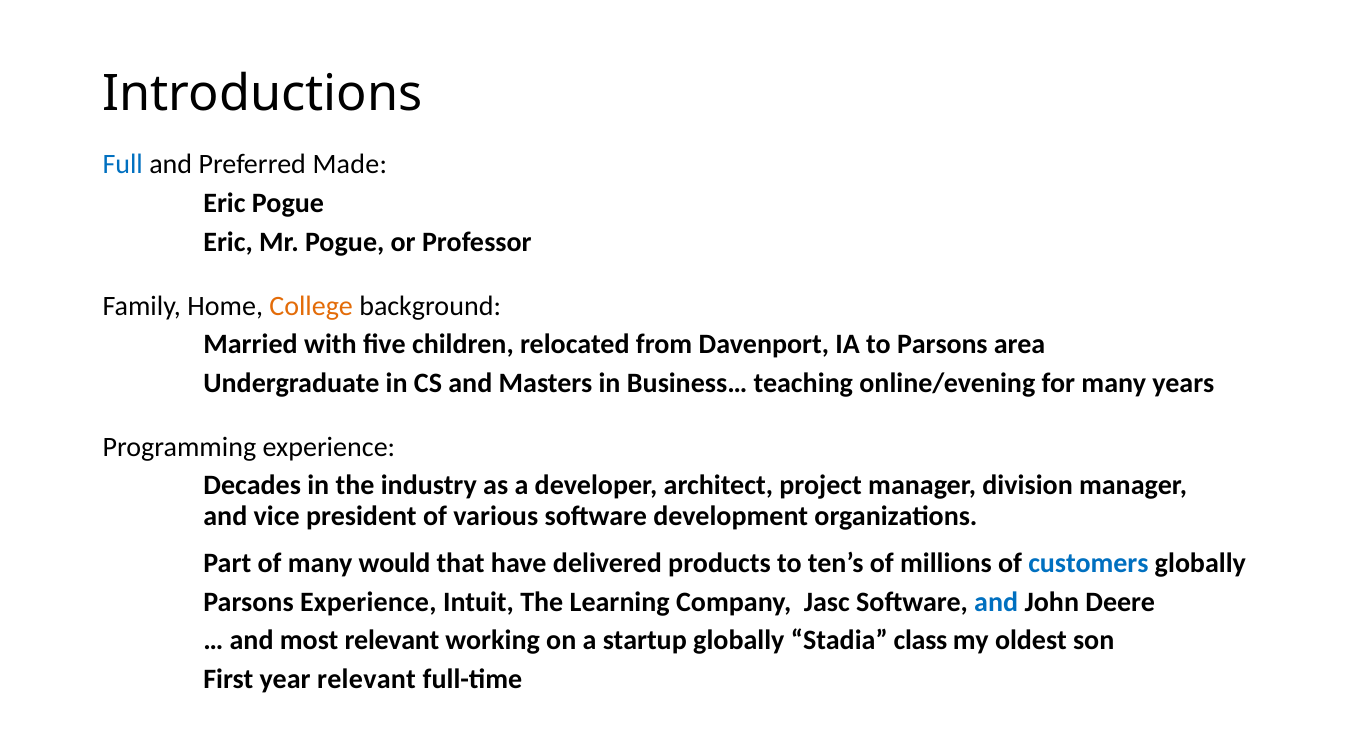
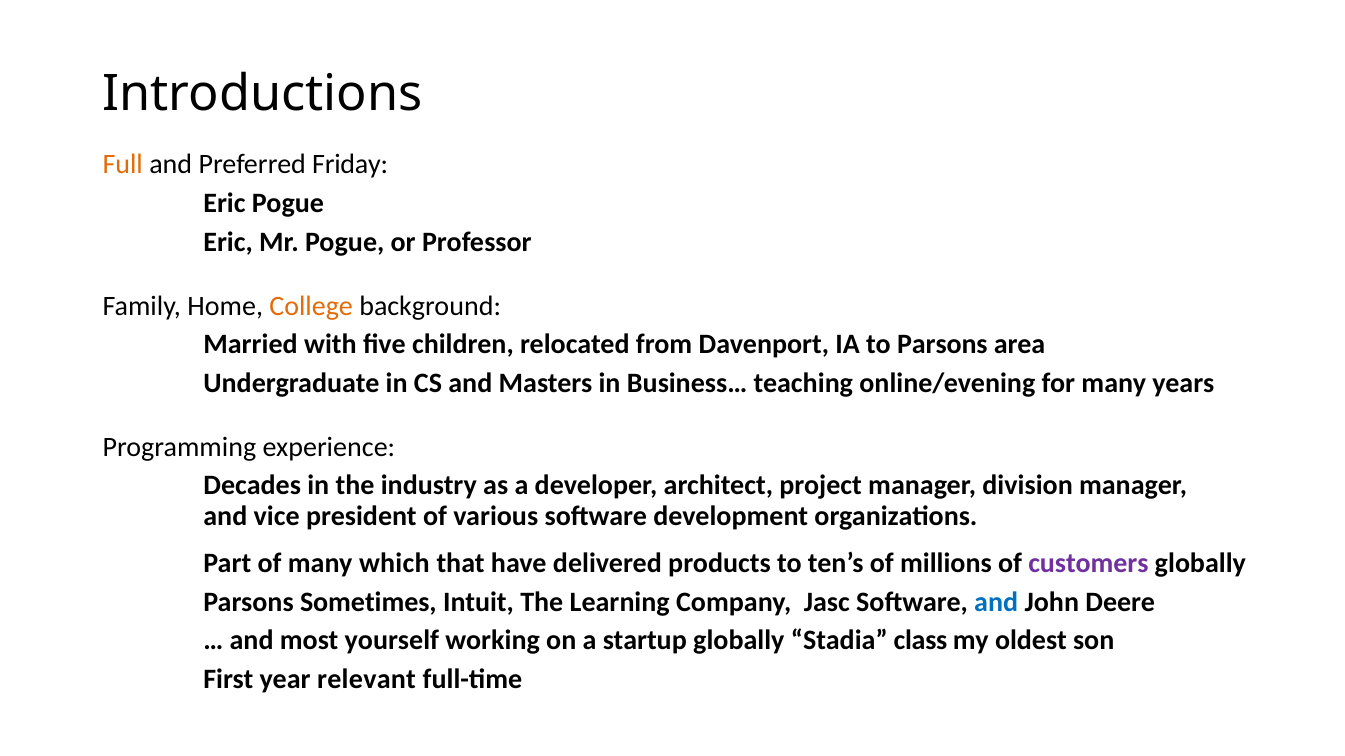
Full colour: blue -> orange (123, 165)
Made: Made -> Friday (350, 165)
would: would -> which (394, 564)
customers colour: blue -> purple (1088, 564)
Parsons Experience: Experience -> Sometimes (368, 602)
most relevant: relevant -> yourself (392, 641)
